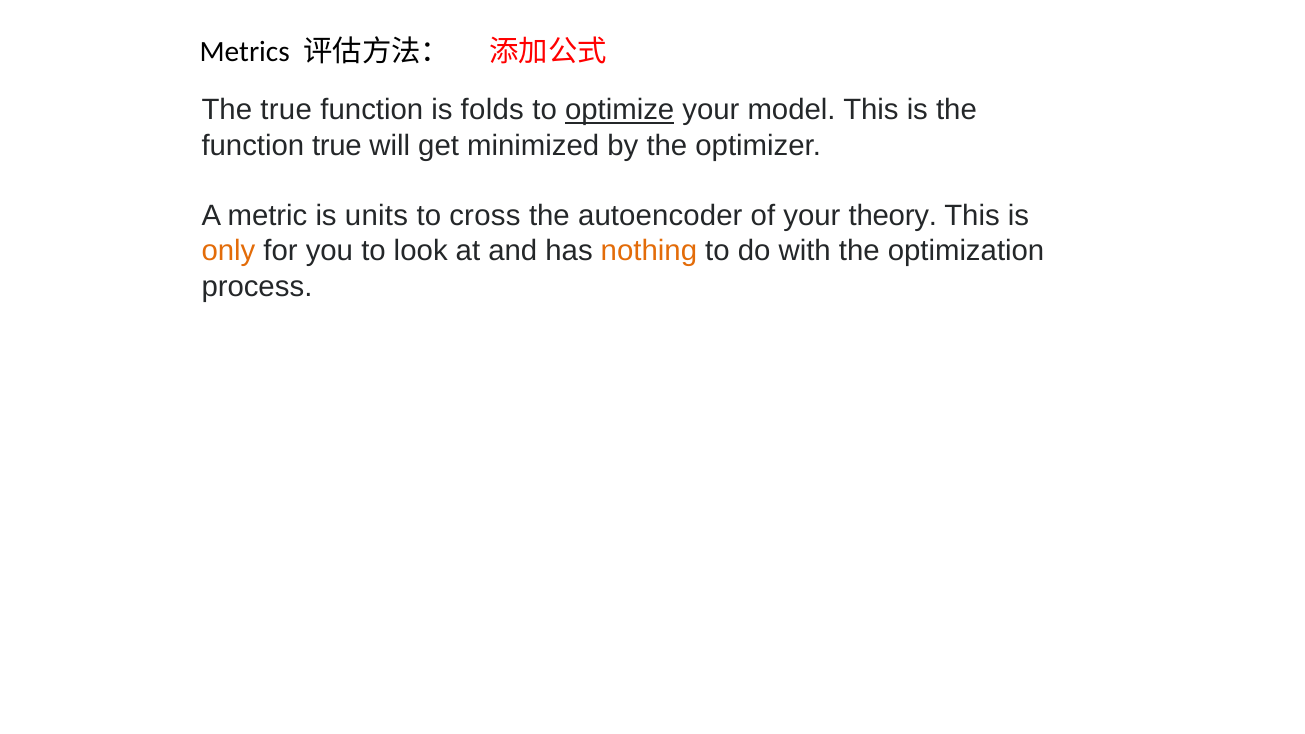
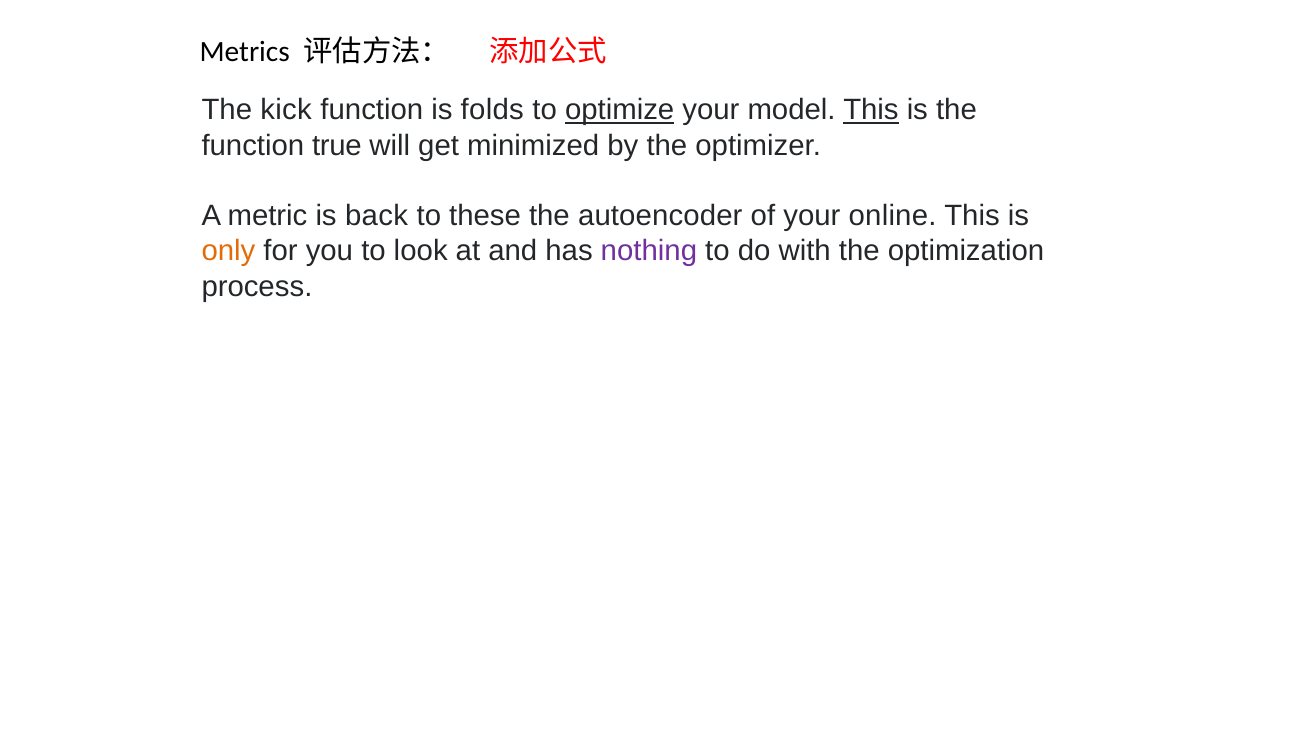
The true: true -> kick (286, 110)
This underline: none -> present (871, 110)
units: units -> back (377, 216)
cross: cross -> these (485, 216)
theory: theory -> online (893, 216)
nothing colour: orange -> purple (649, 251)
